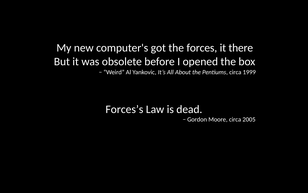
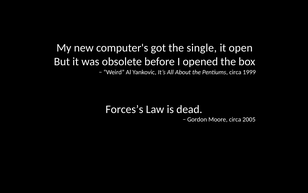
forces: forces -> single (202, 48)
there: there -> open (241, 48)
